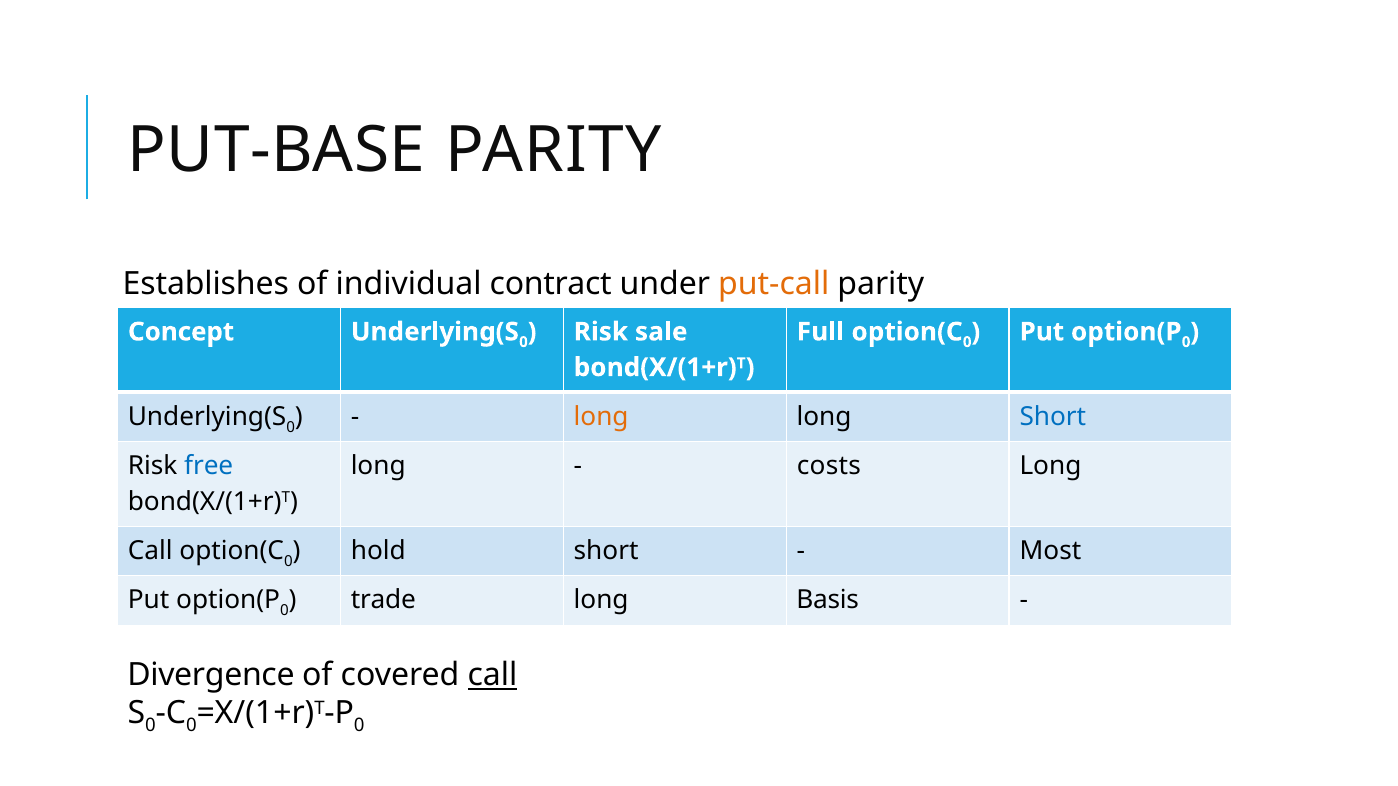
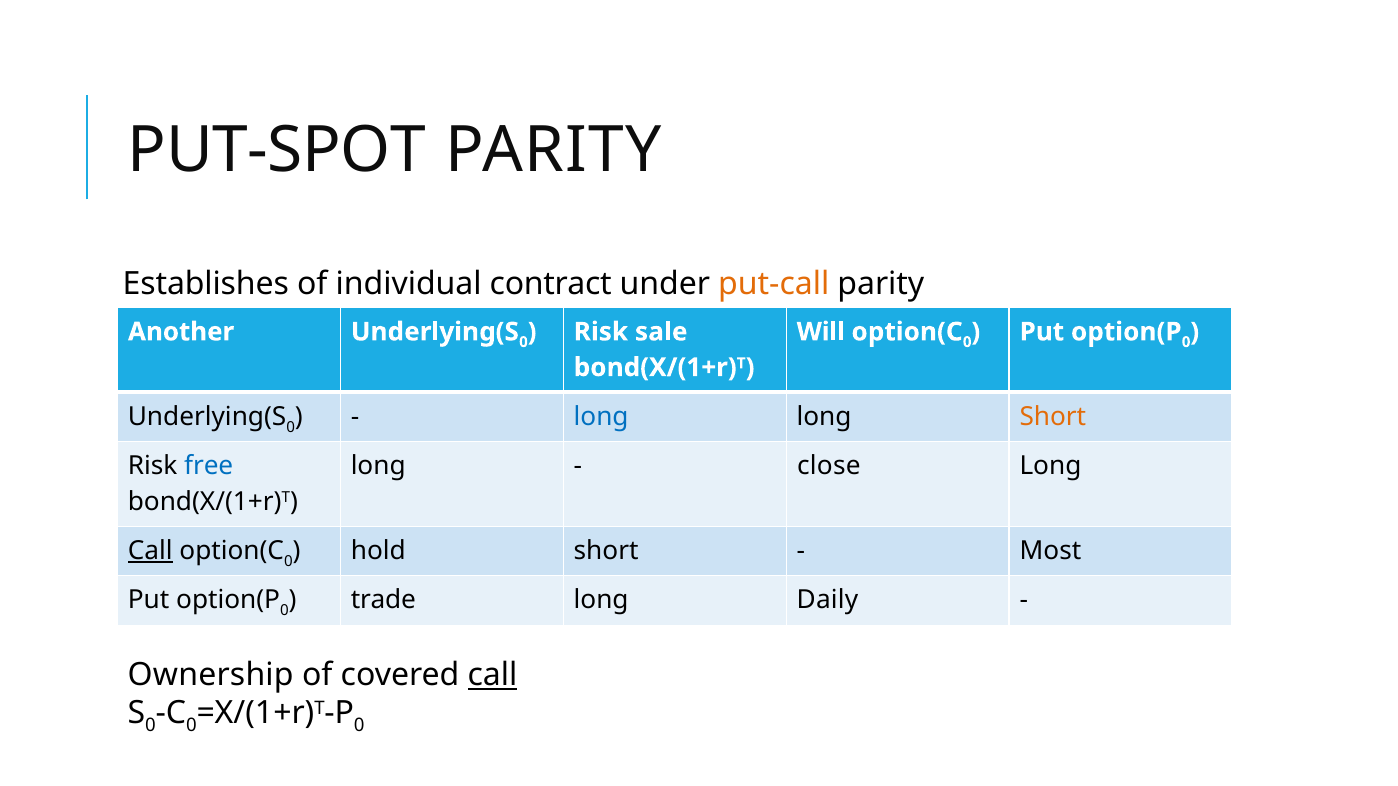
PUT-BASE: PUT-BASE -> PUT-SPOT (277, 150)
Concept: Concept -> Another (181, 332)
Full: Full -> Will (821, 332)
long colour: orange -> blue (601, 417)
Short colour: blue -> orange (1053, 417)
costs: costs -> close (829, 466)
Call underline: none -> present (150, 551)
Basis: Basis -> Daily (827, 601)
Divergence: Divergence -> Ownership (211, 675)
